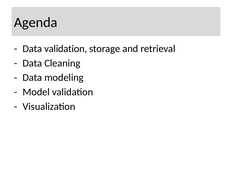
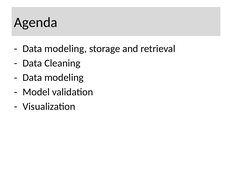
validation: validation -> modeling (66, 49)
